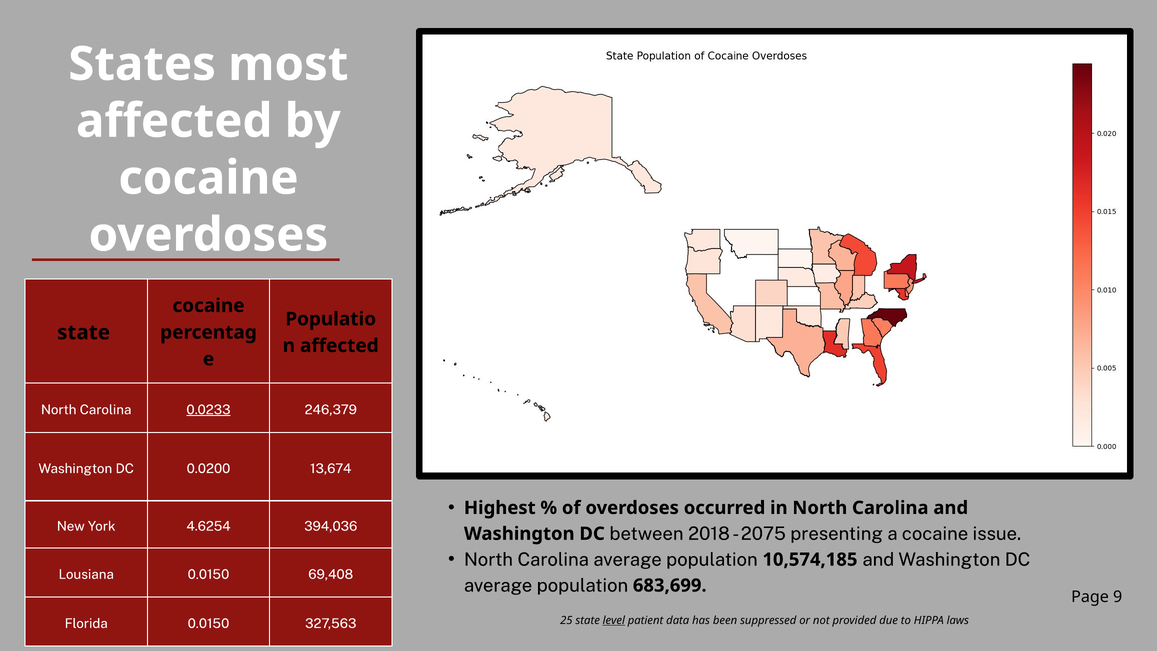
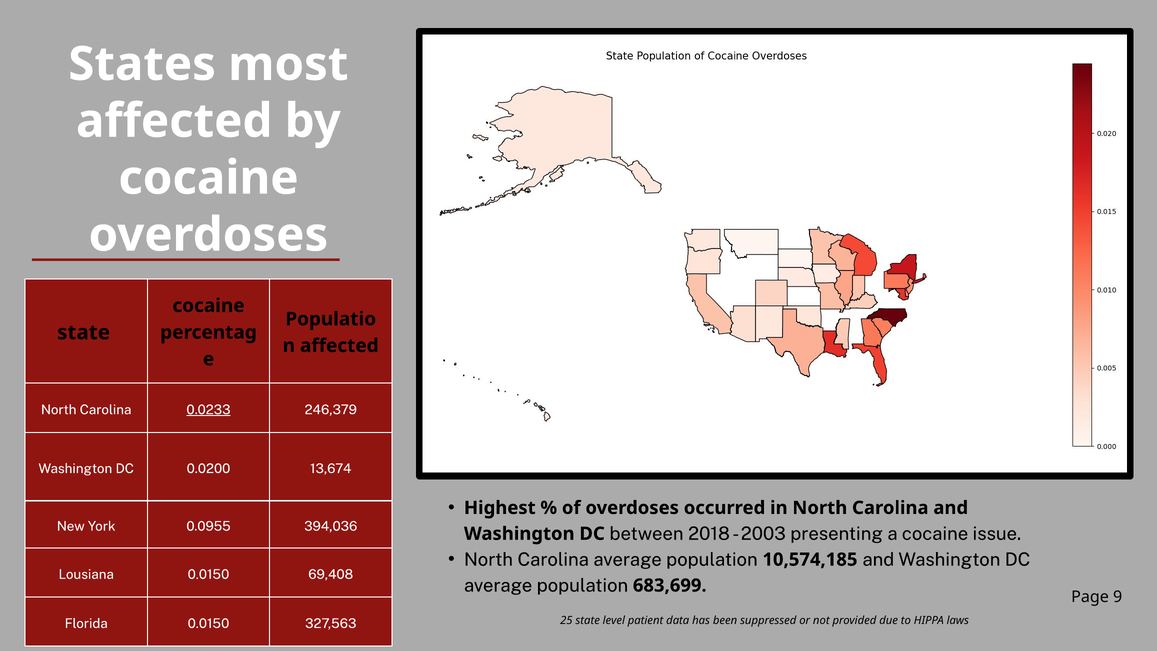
4.6254: 4.6254 -> 0.0955 (209, 526)
2075: 2075 -> 2003 (763, 534)
level underline: present -> none (614, 620)
